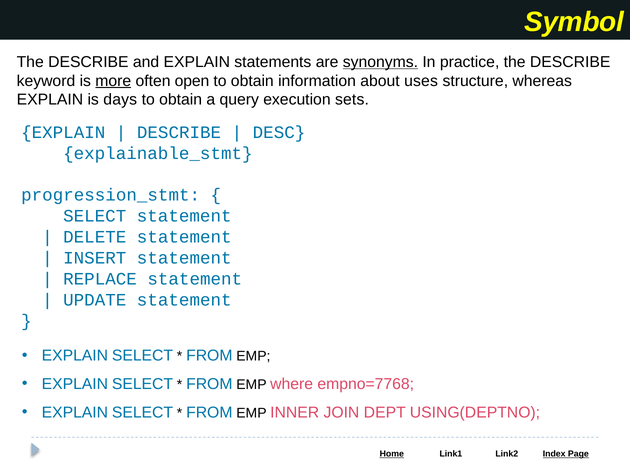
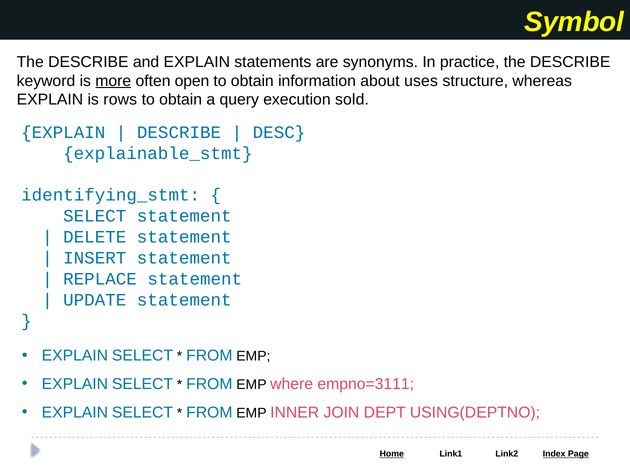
synonyms underline: present -> none (380, 62)
days: days -> rows (120, 100)
sets: sets -> sold (352, 100)
progression_stmt: progression_stmt -> identifying_stmt (111, 195)
empno=7768: empno=7768 -> empno=3111 (366, 384)
